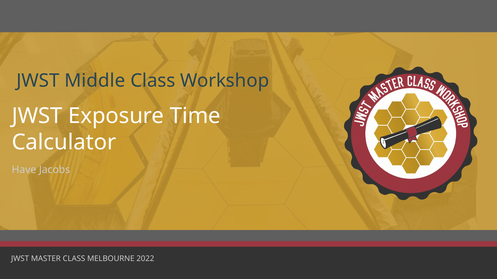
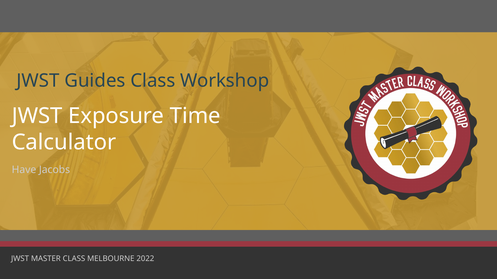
Middle: Middle -> Guides (95, 81)
